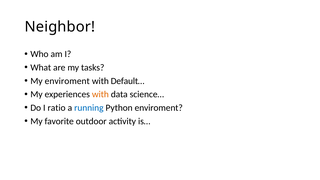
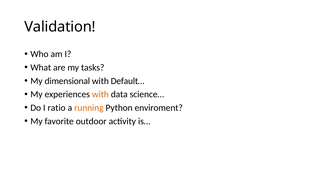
Neighbor: Neighbor -> Validation (60, 27)
My enviroment: enviroment -> dimensional (67, 81)
running colour: blue -> orange (89, 108)
